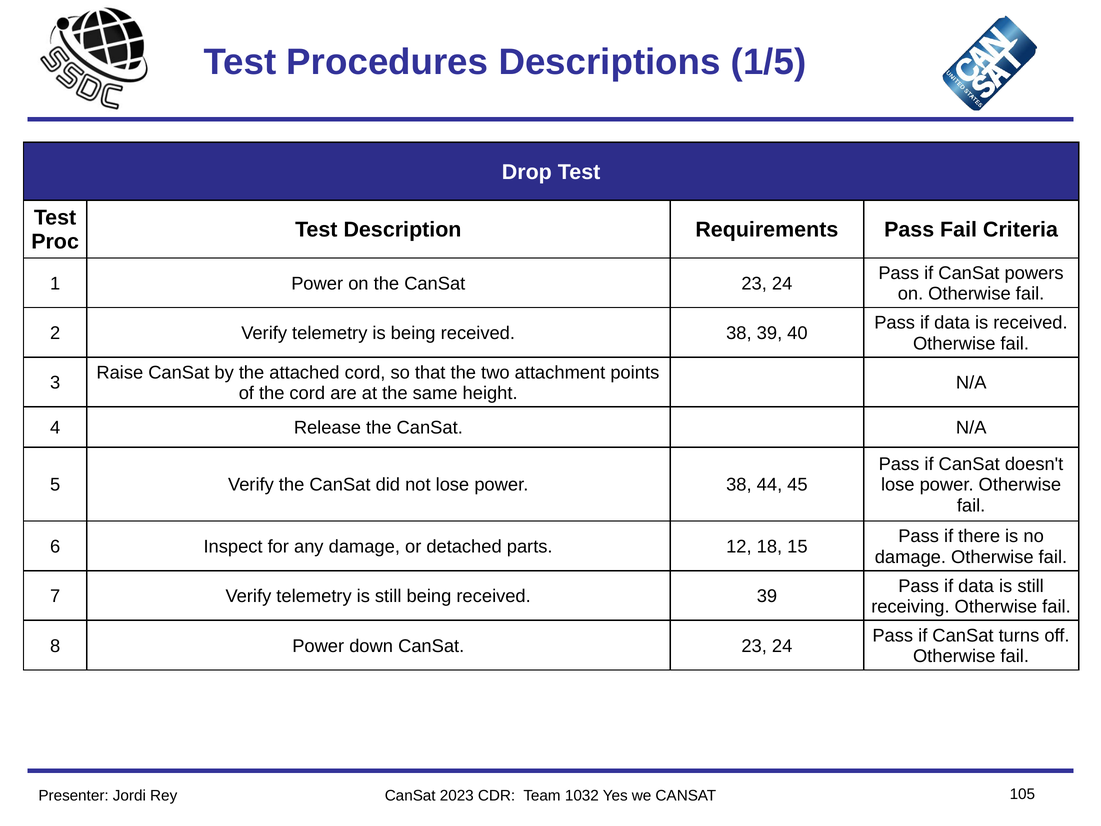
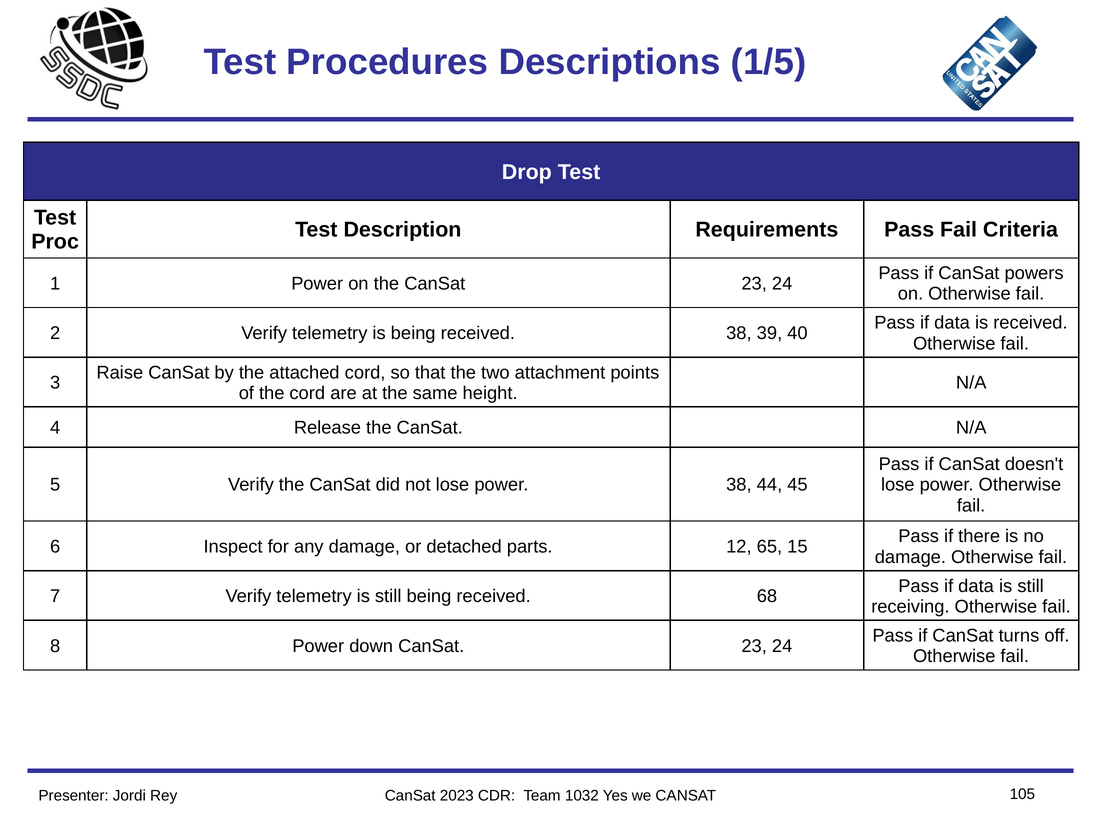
18: 18 -> 65 (769, 547)
received 39: 39 -> 68 (767, 596)
